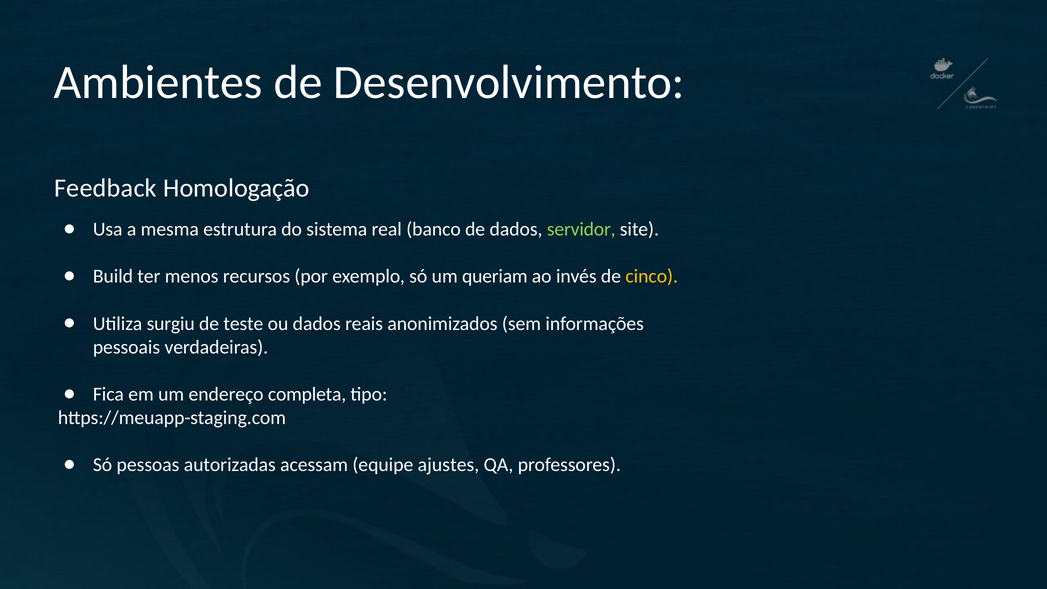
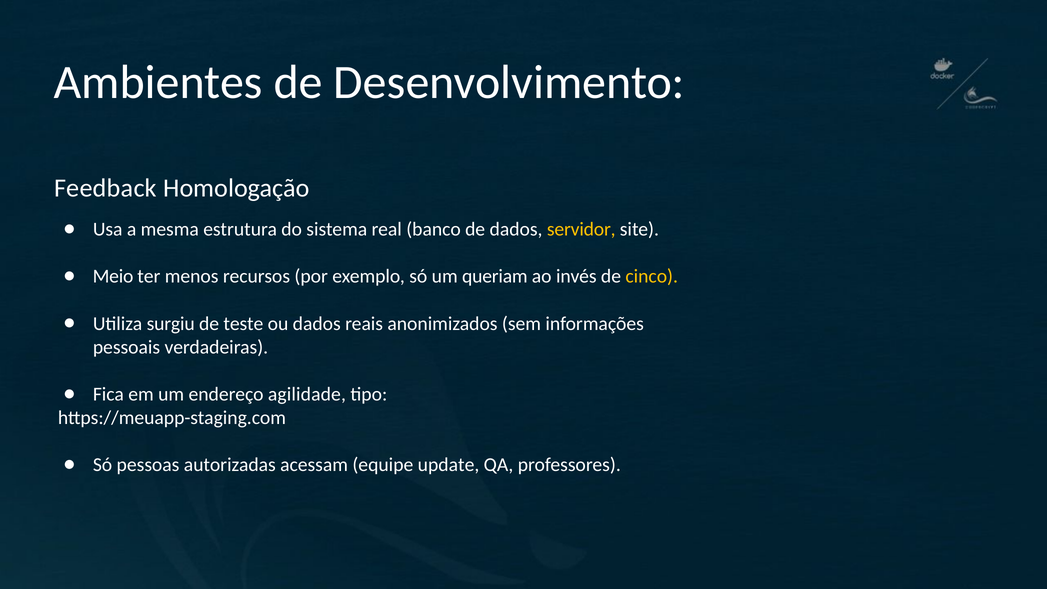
servidor colour: light green -> yellow (581, 229)
Build: Build -> Meio (113, 276)
completa: completa -> agilidade (307, 394)
ajustes: ajustes -> update (449, 465)
